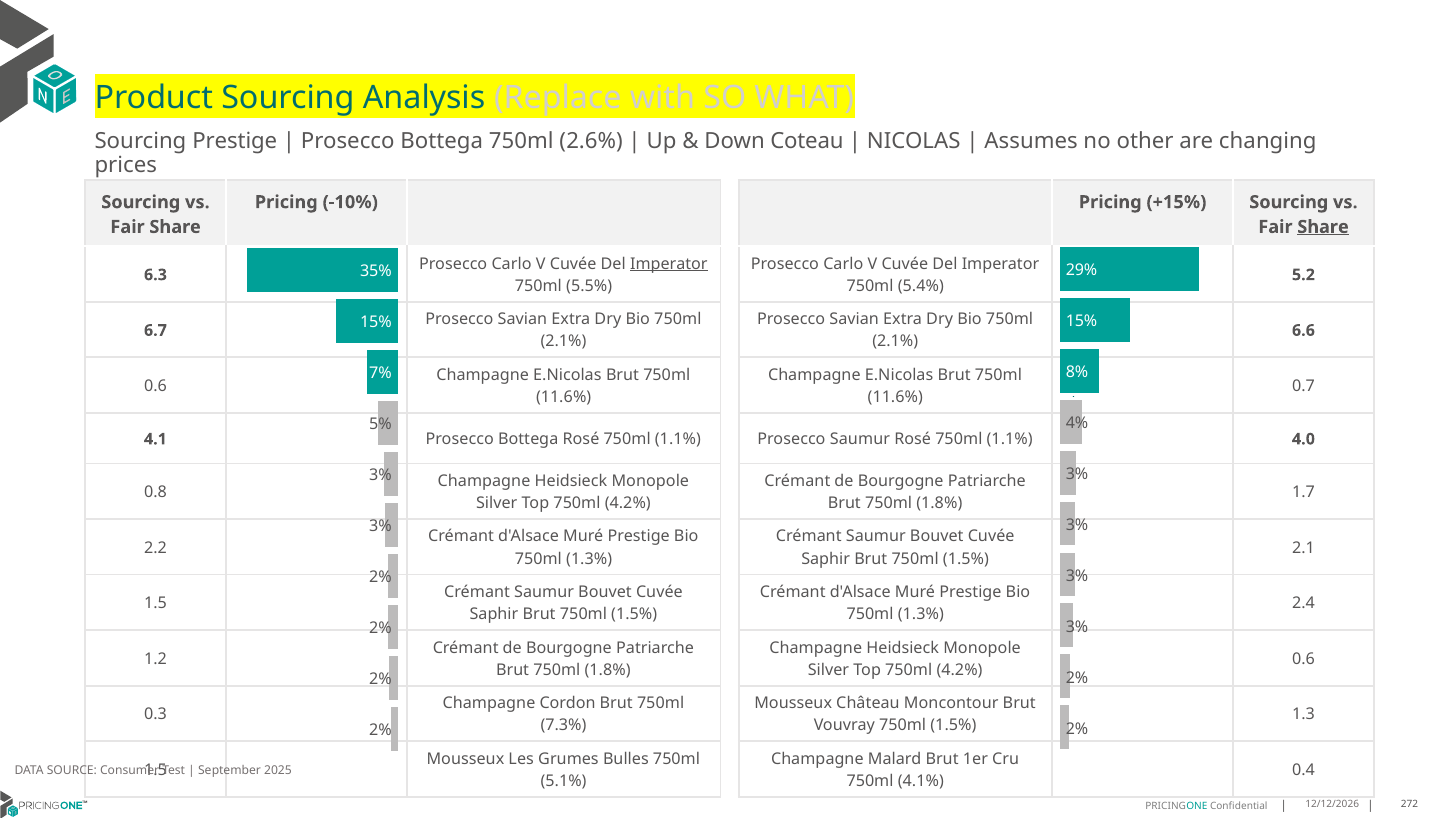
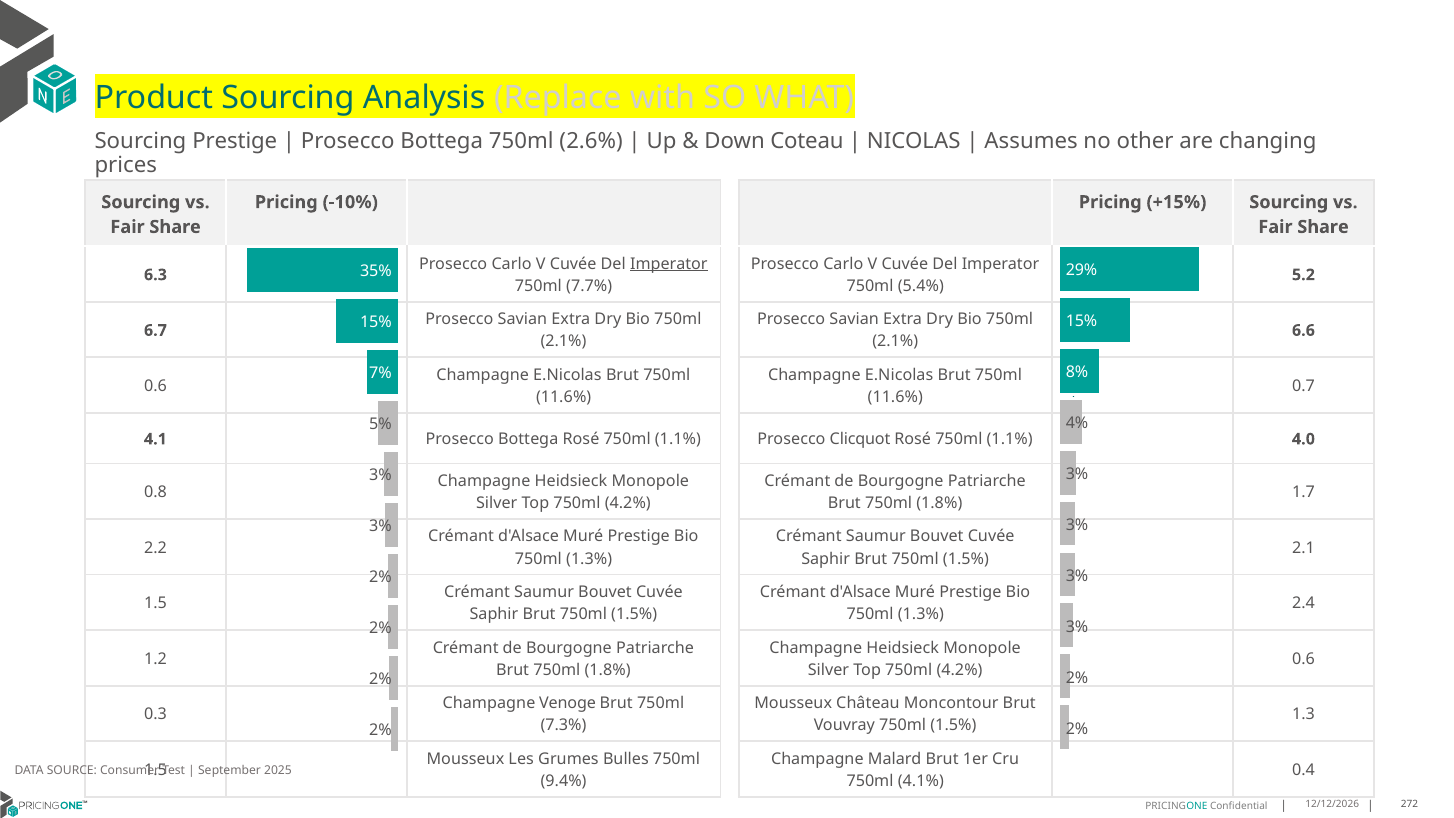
Share underline: present -> none (1323, 227)
5.5%: 5.5% -> 7.7% (589, 286)
Prosecco Saumur: Saumur -> Clicquot (860, 439)
Cordon: Cordon -> Venoge (568, 703)
5.1%: 5.1% -> 9.4% (564, 781)
